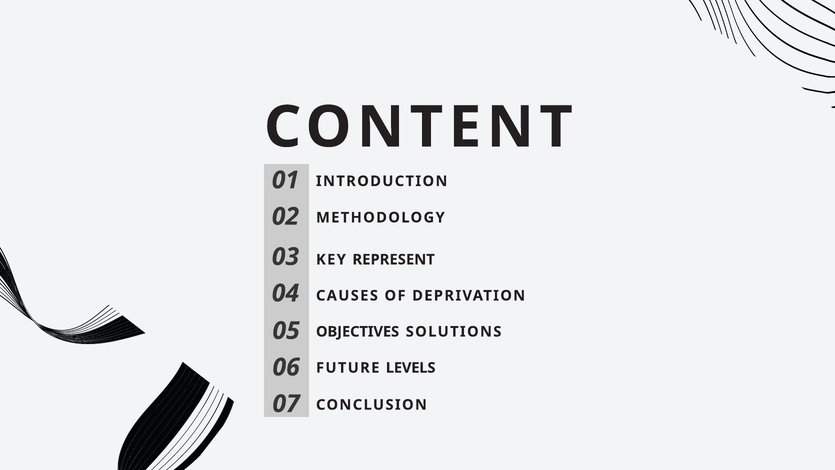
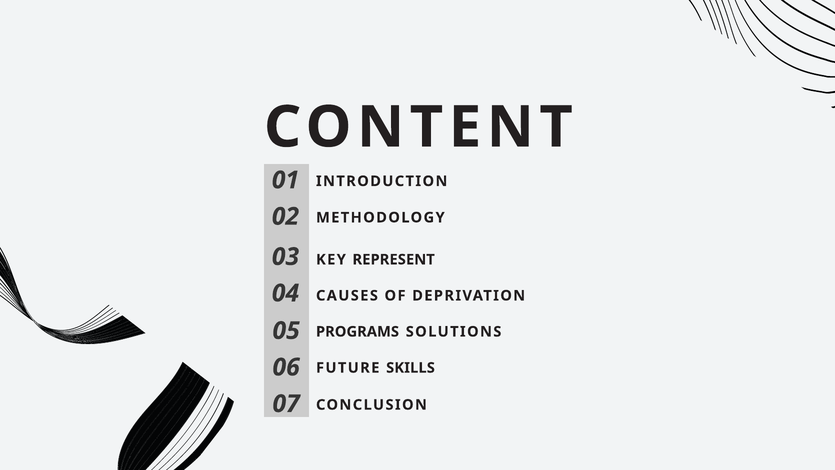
OBJECTIVES: OBJECTIVES -> PROGRAMS (357, 332)
LEVELS: LEVELS -> SKILLS (410, 368)
